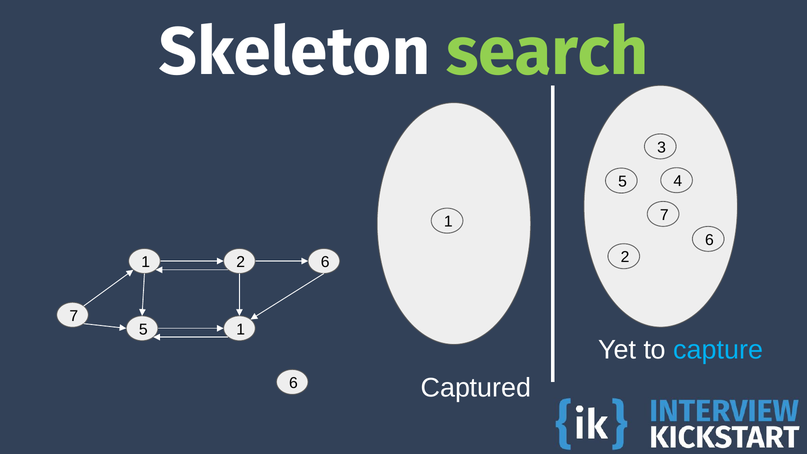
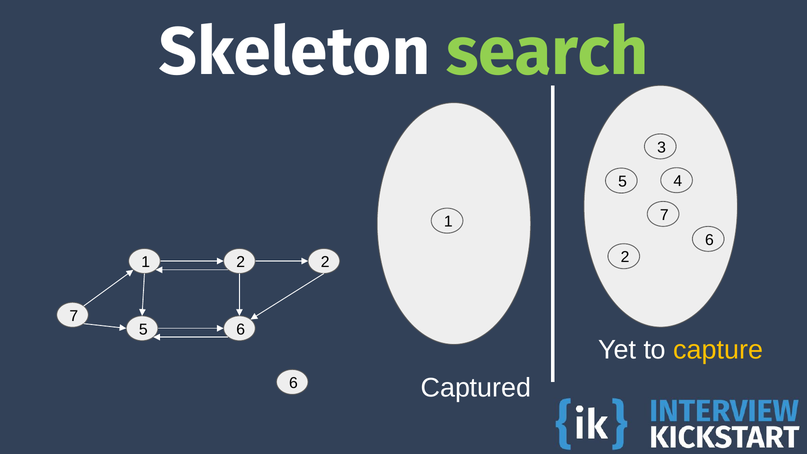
2 6: 6 -> 2 (325, 262)
5 1: 1 -> 6 (241, 329)
capture colour: light blue -> yellow (718, 350)
